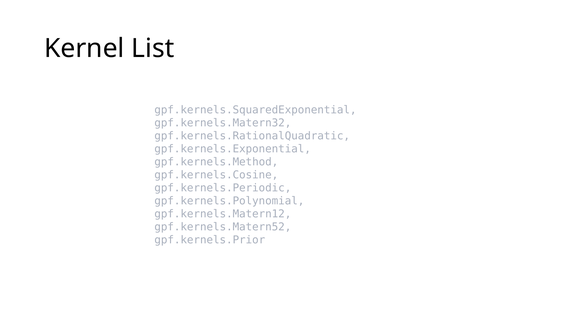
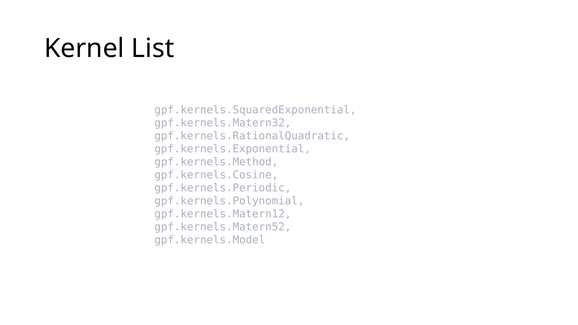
gpf.kernels.Prior: gpf.kernels.Prior -> gpf.kernels.Model (210, 240)
